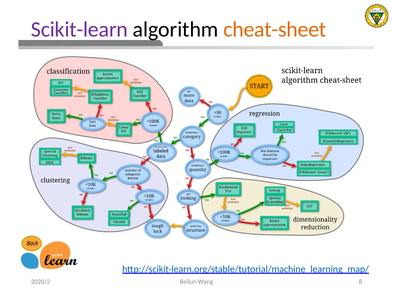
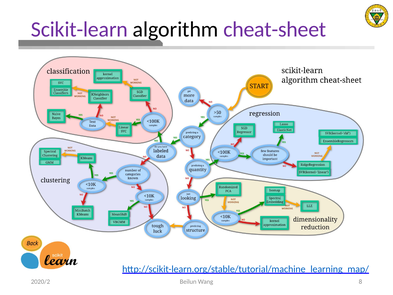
cheat-sheet colour: orange -> purple (275, 29)
